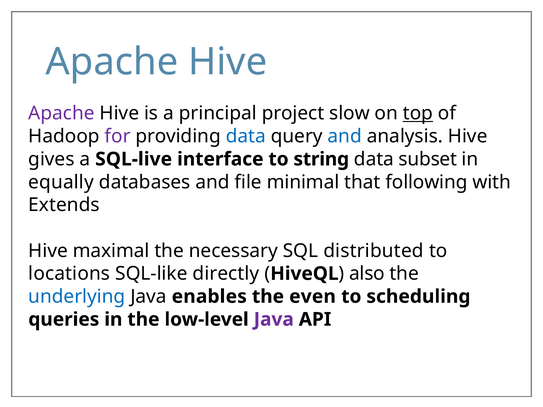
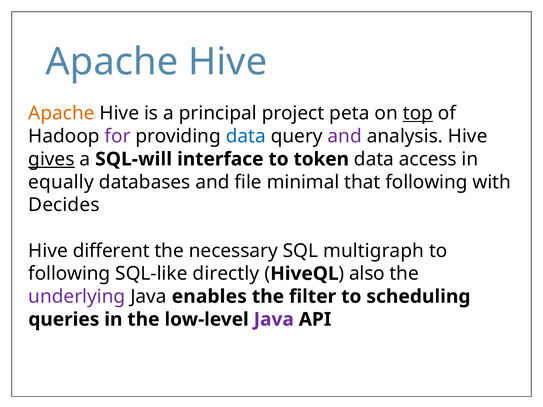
Apache colour: purple -> orange (61, 113)
slow: slow -> peta (349, 113)
and colour: blue -> purple (345, 136)
gives underline: none -> present (51, 159)
SQL-live: SQL-live -> SQL-will (134, 159)
string: string -> token (321, 159)
subset: subset -> access (428, 159)
Extends: Extends -> Decides (64, 205)
maximal: maximal -> different (111, 251)
distributed: distributed -> multigraph (374, 251)
locations: locations -> following (69, 274)
underlying colour: blue -> purple (77, 297)
even: even -> filter (313, 297)
